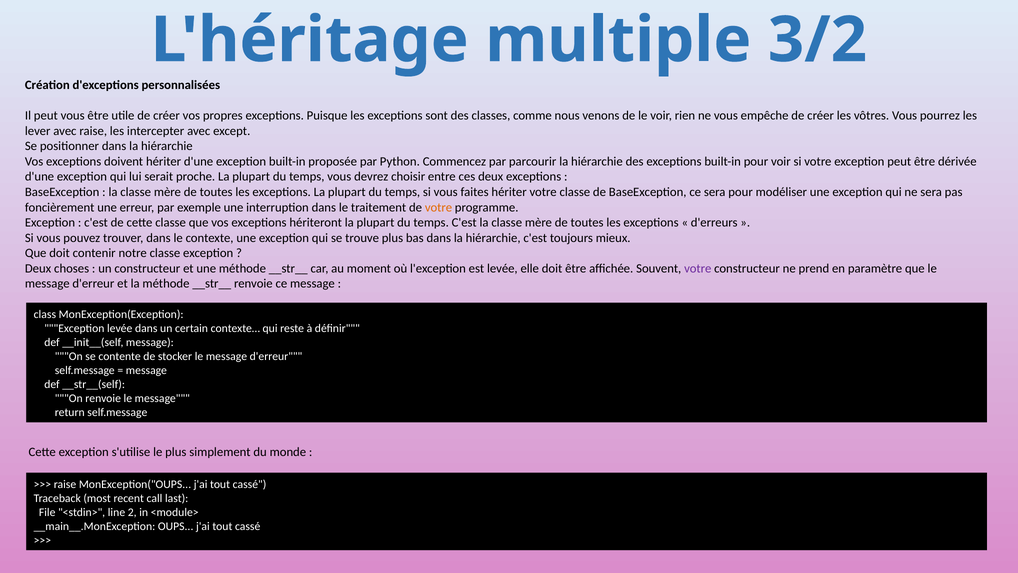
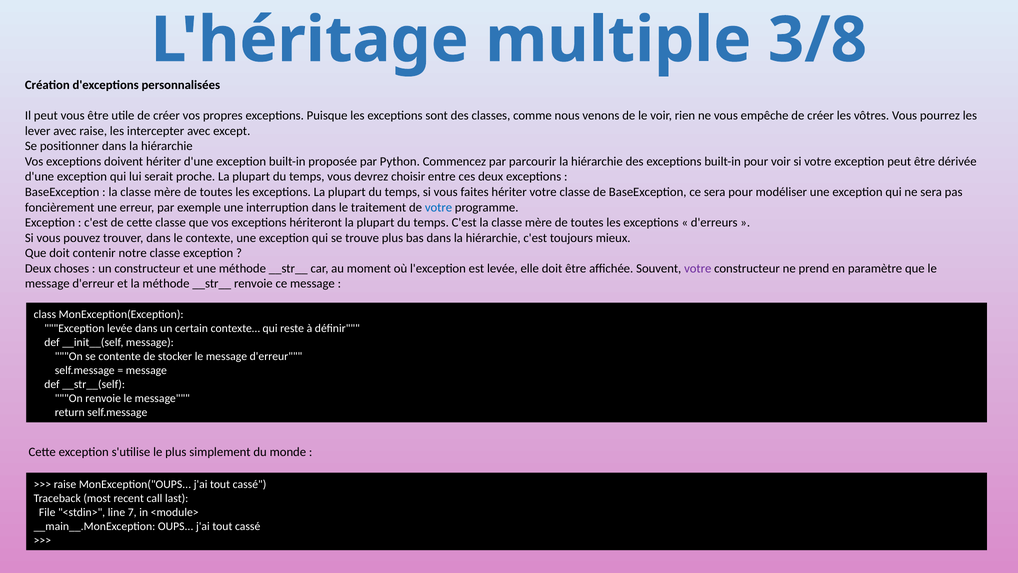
3/2: 3/2 -> 3/8 (817, 40)
votre colour: orange -> blue (438, 207)
2: 2 -> 7 (132, 512)
